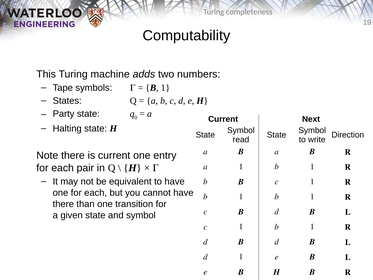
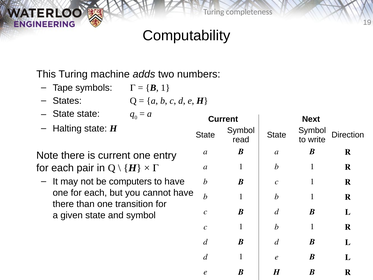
Party: Party -> State (64, 114)
equivalent: equivalent -> computers (130, 181)
